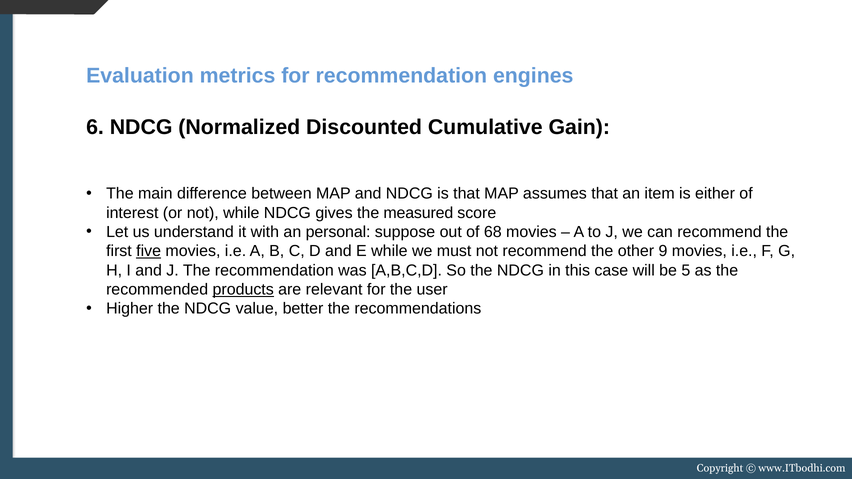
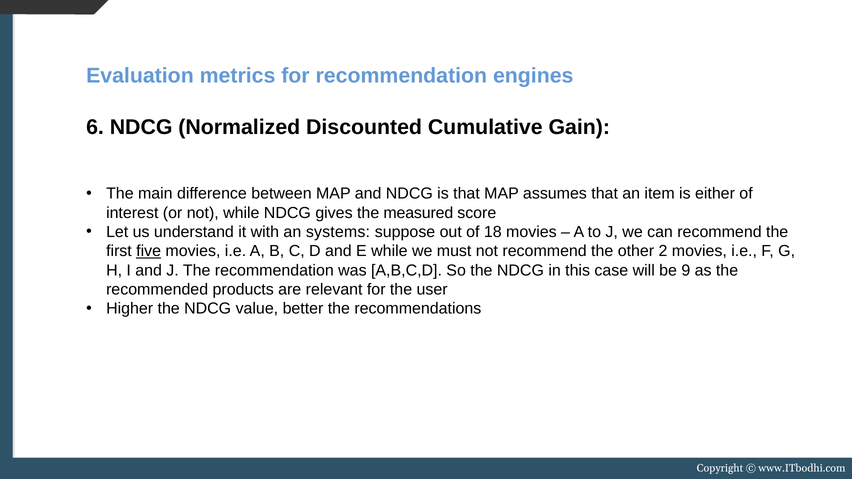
personal: personal -> systems (338, 232)
68: 68 -> 18 (493, 232)
9: 9 -> 2 (663, 251)
5: 5 -> 9 (686, 270)
products underline: present -> none (243, 290)
